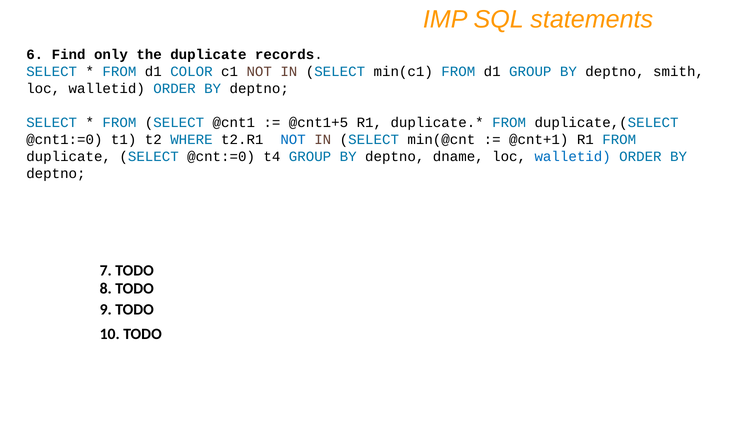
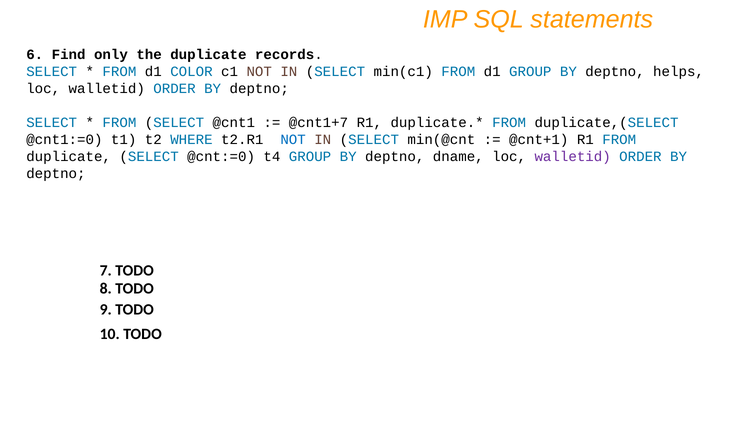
smith: smith -> helps (679, 72)
@cnt1+5: @cnt1+5 -> @cnt1+7 (319, 122)
walletid colour: blue -> purple (573, 156)
